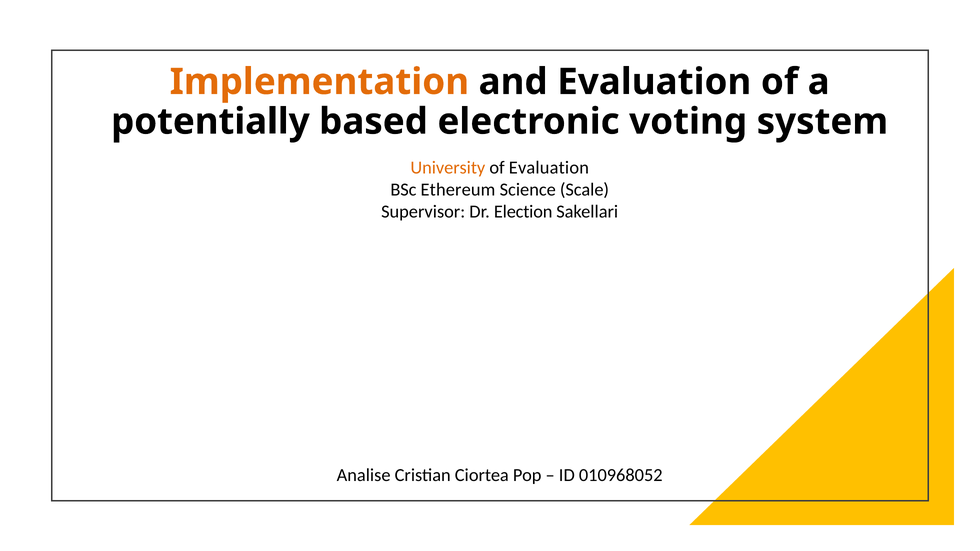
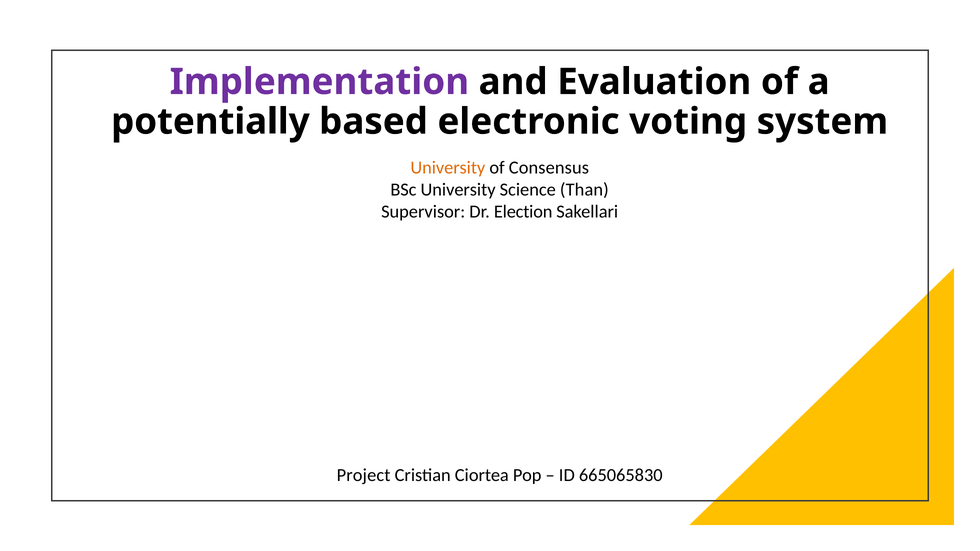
Implementation colour: orange -> purple (319, 82)
of Evaluation: Evaluation -> Consensus (549, 168)
BSc Ethereum: Ethereum -> University (458, 190)
Scale: Scale -> Than (584, 190)
Analise: Analise -> Project (364, 475)
010968052: 010968052 -> 665065830 (621, 475)
